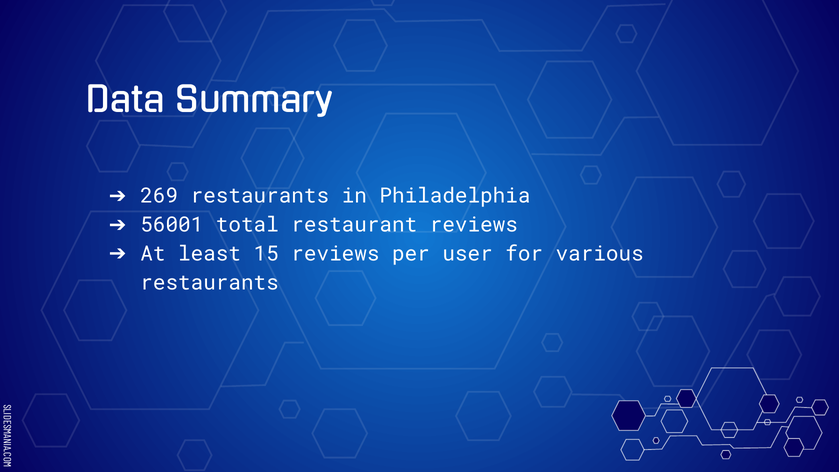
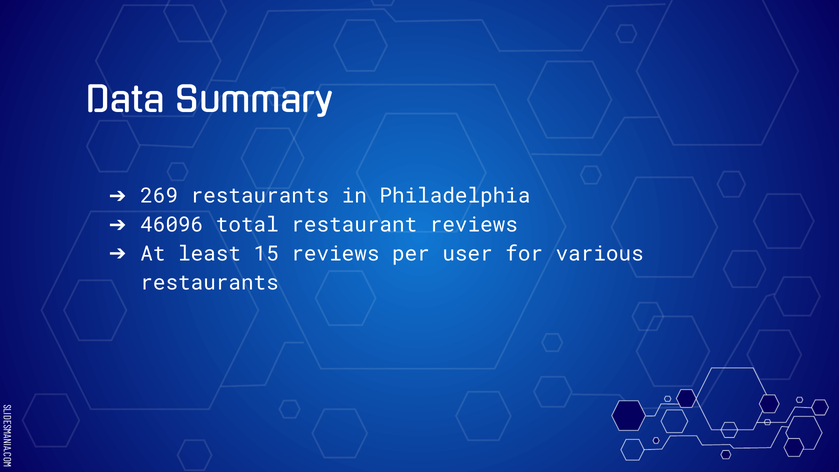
56001: 56001 -> 46096 (172, 225)
